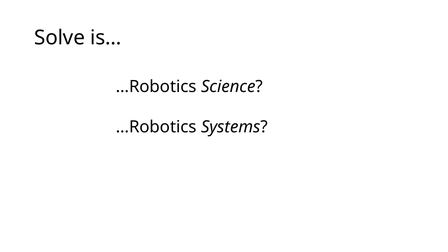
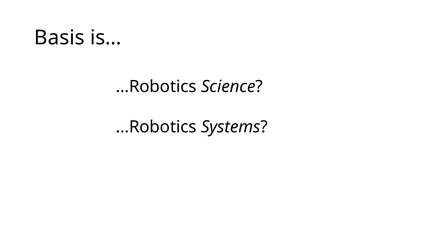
Solve: Solve -> Basis (59, 38)
